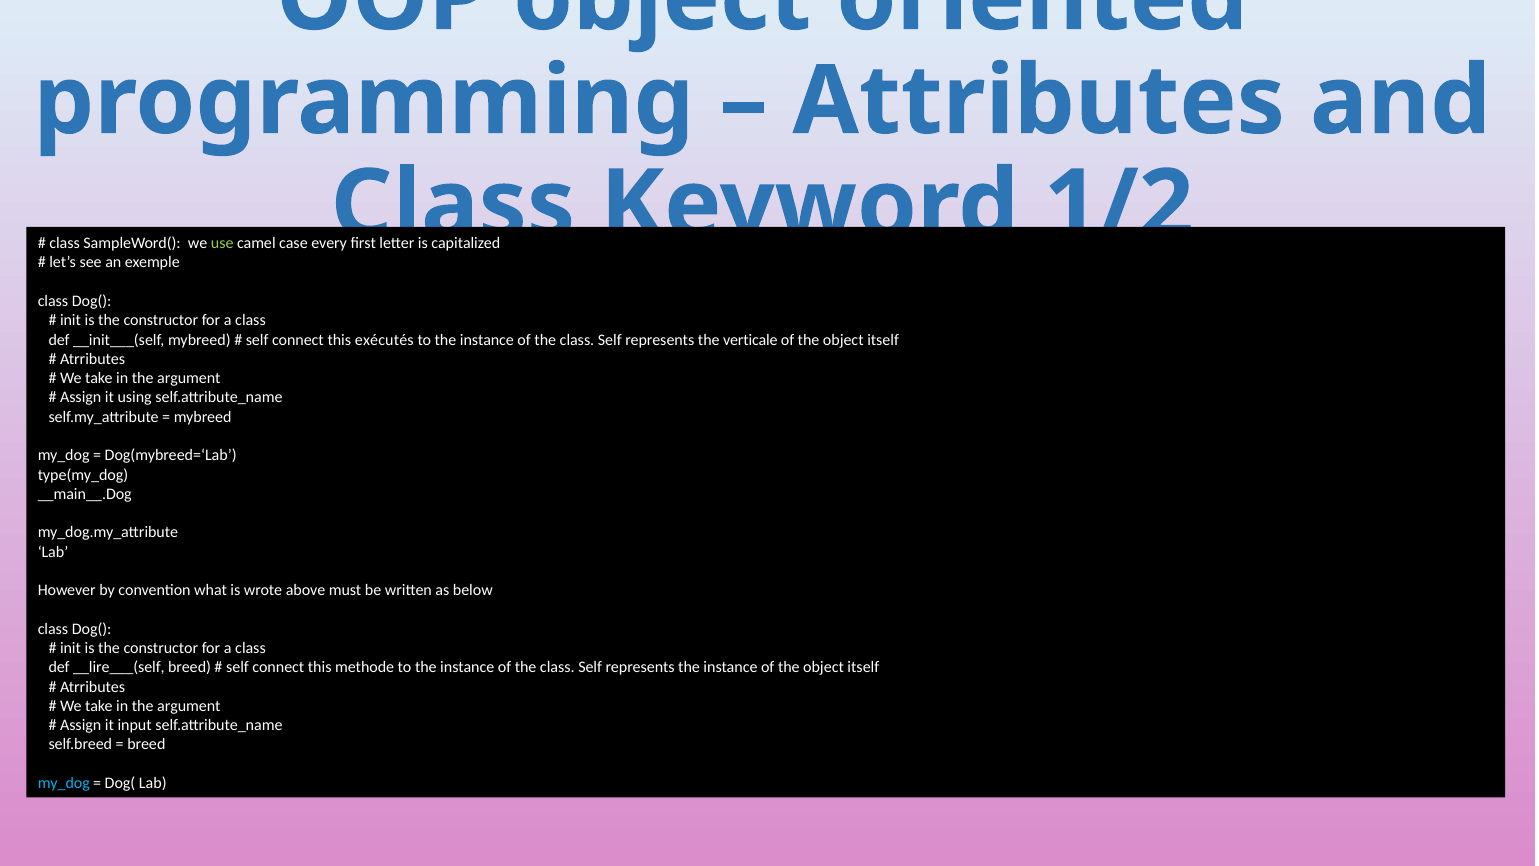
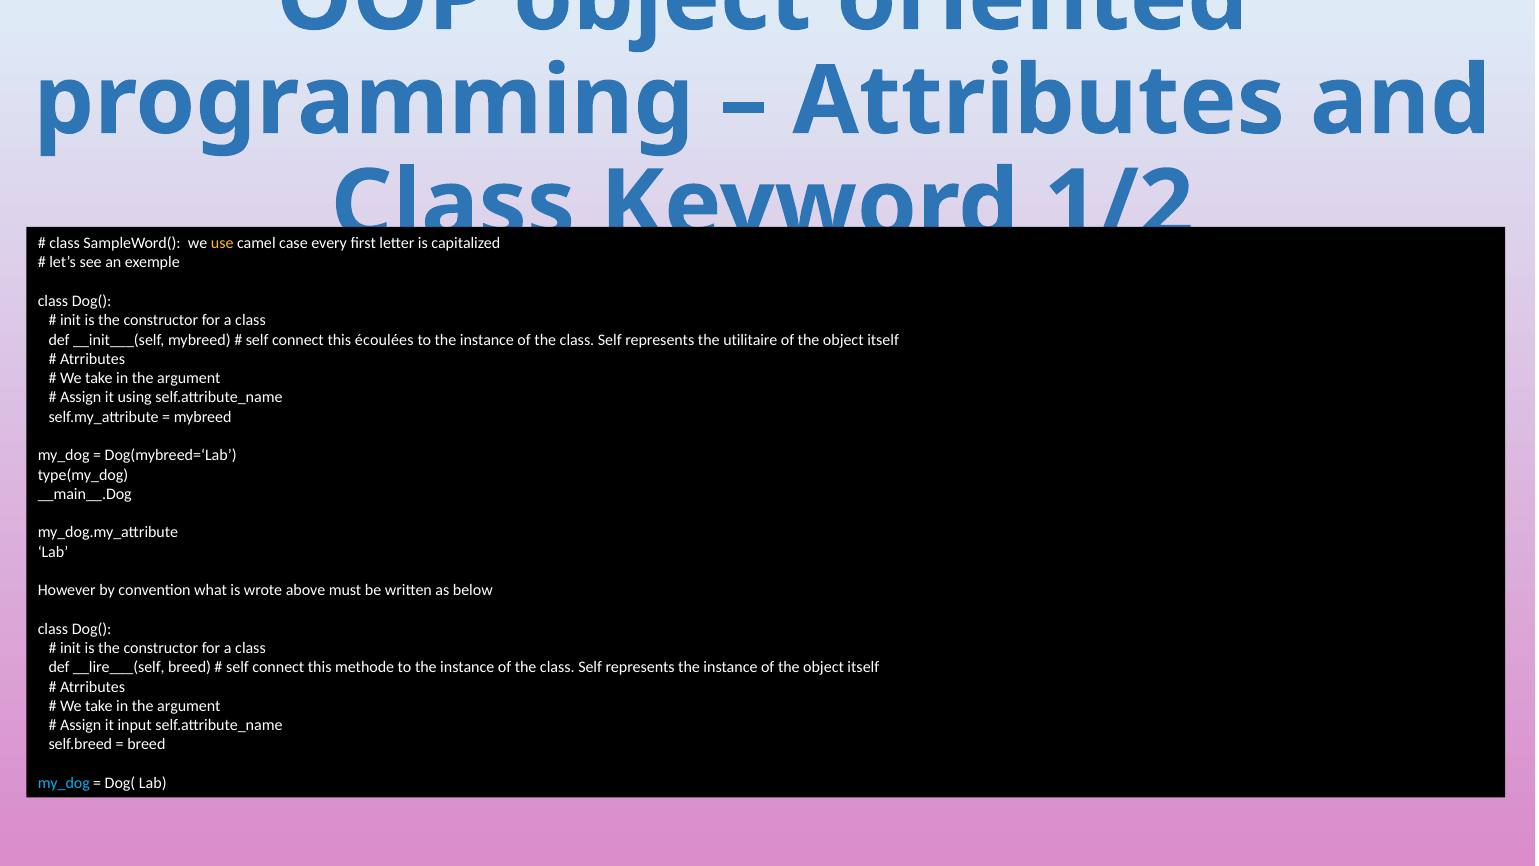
use colour: light green -> yellow (222, 243)
exécutés: exécutés -> écoulées (384, 340)
verticale: verticale -> utilitaire (750, 340)
